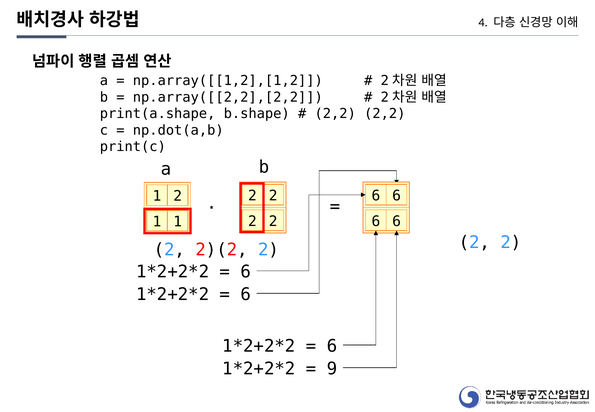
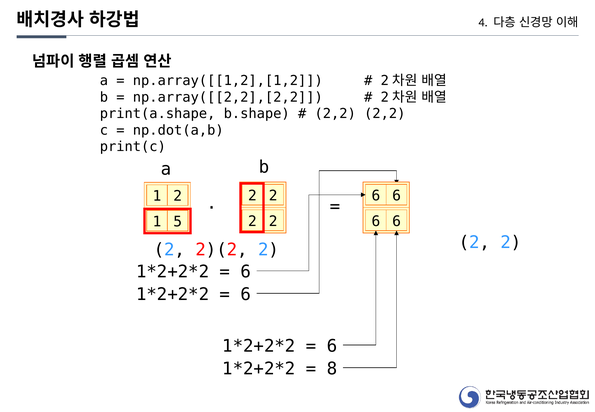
1 1: 1 -> 5 (178, 222)
9: 9 -> 8 (332, 369)
